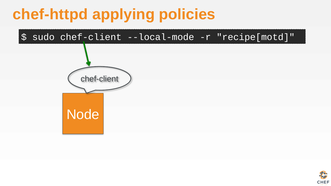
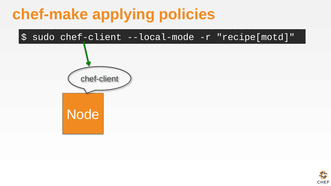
chef-httpd: chef-httpd -> chef-make (50, 14)
